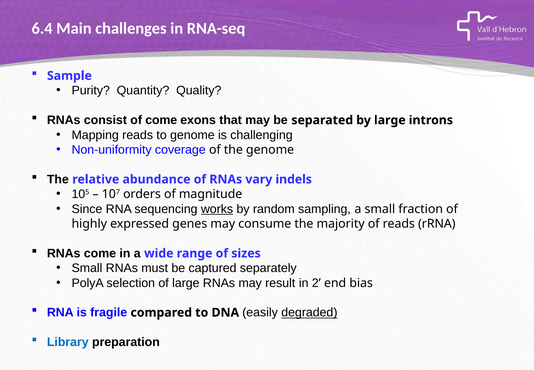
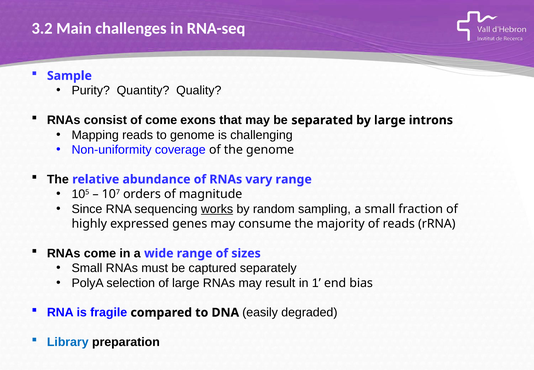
6.4: 6.4 -> 3.2 (42, 28)
vary indels: indels -> range (294, 179)
2: 2 -> 1 (315, 283)
degraded underline: present -> none (309, 312)
